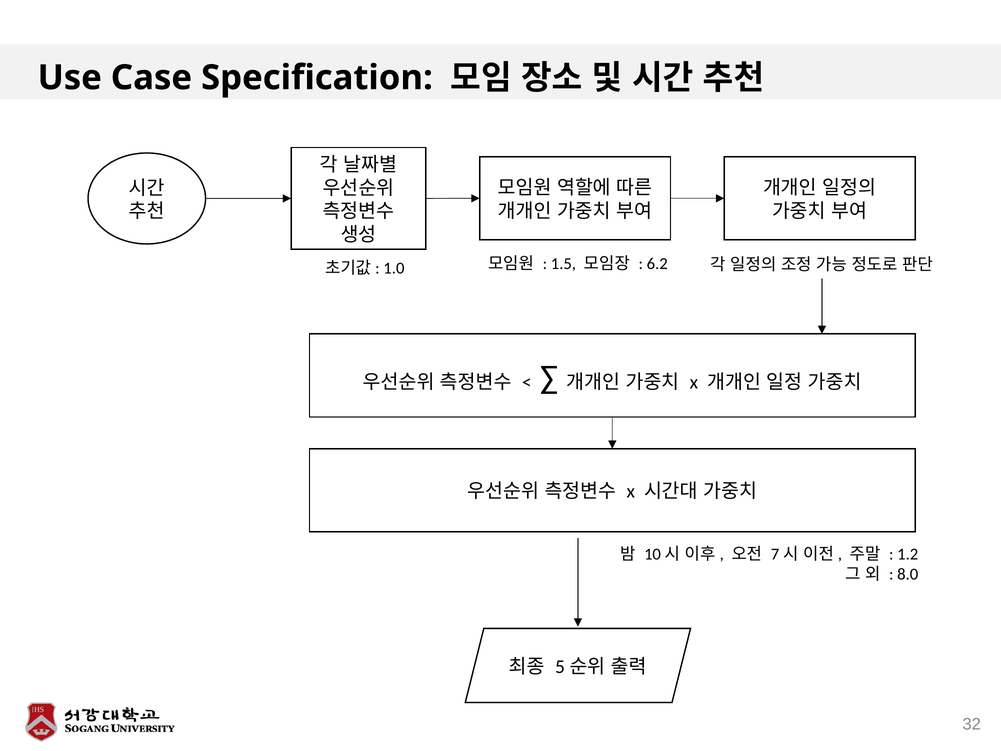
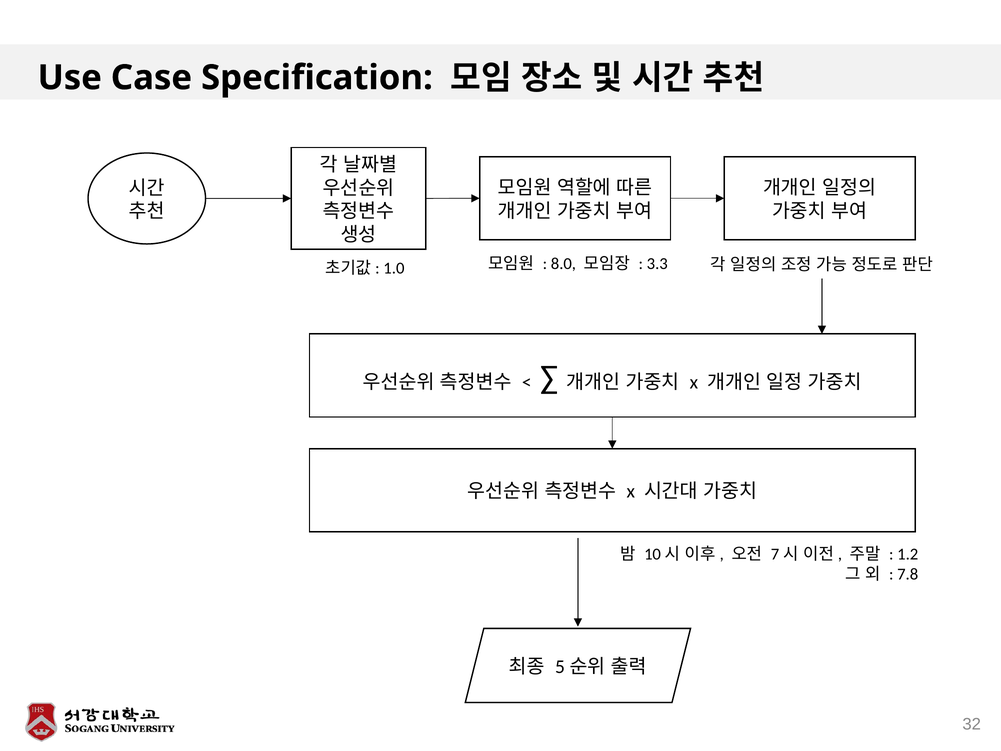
1.5: 1.5 -> 8.0 (563, 264)
6.2: 6.2 -> 3.3 (657, 264)
8.0: 8.0 -> 7.8 (908, 574)
